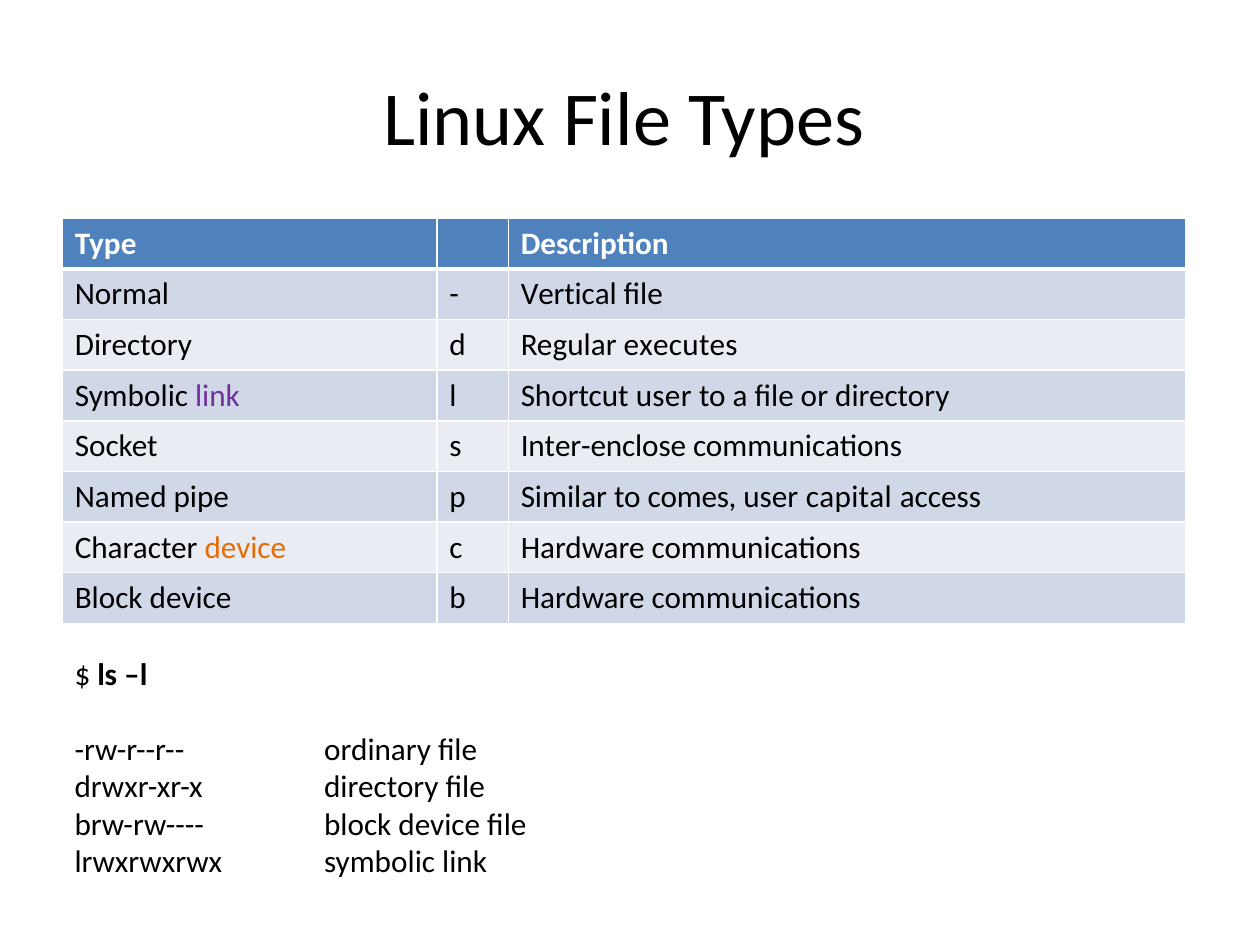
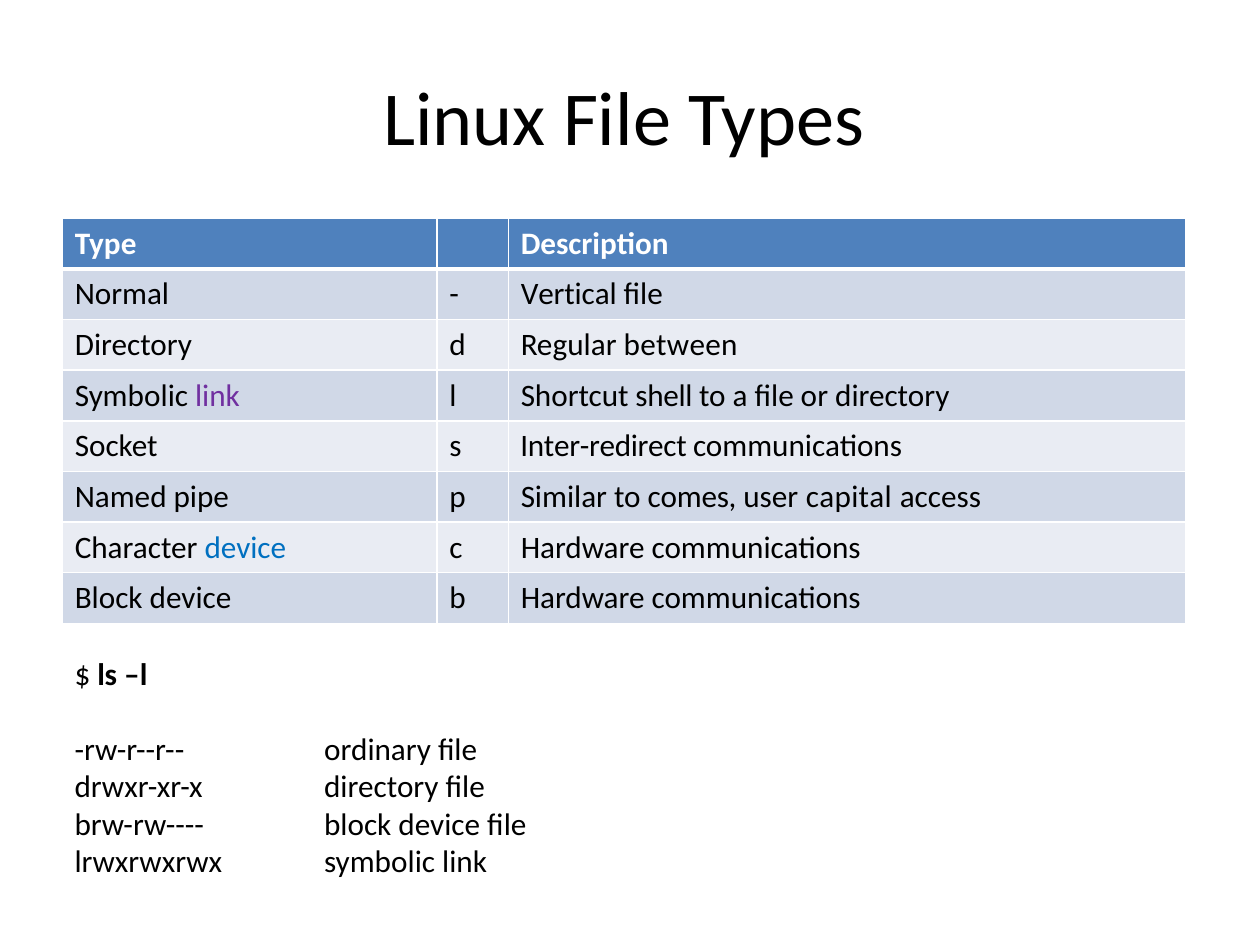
executes: executes -> between (681, 345)
Shortcut user: user -> shell (664, 396)
Inter-enclose: Inter-enclose -> Inter-redirect (604, 447)
device colour: orange -> blue (245, 548)
